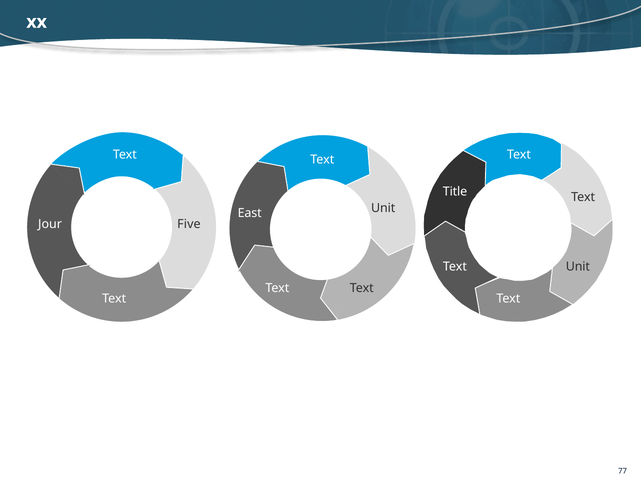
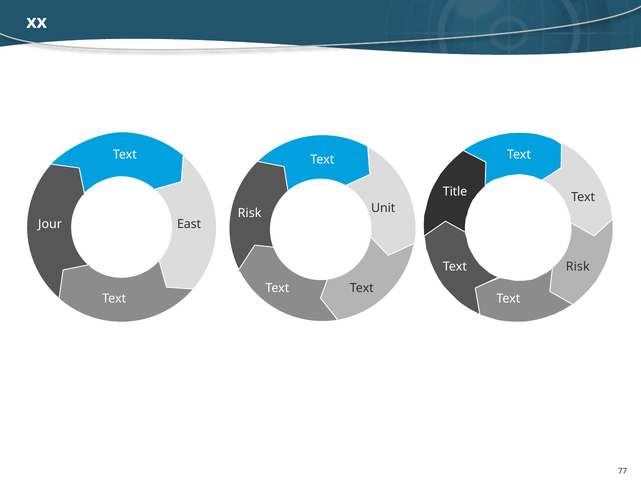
East: East -> Risk (250, 213)
Five: Five -> East (189, 224)
Unit: Unit -> Risk (578, 267)
